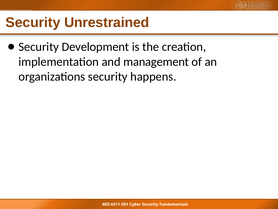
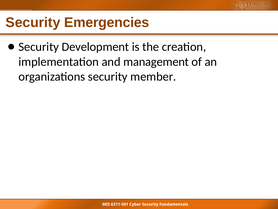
Unrestrained: Unrestrained -> Emergencies (107, 22)
happens: happens -> member (153, 76)
